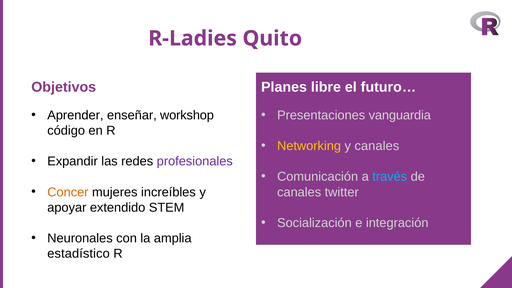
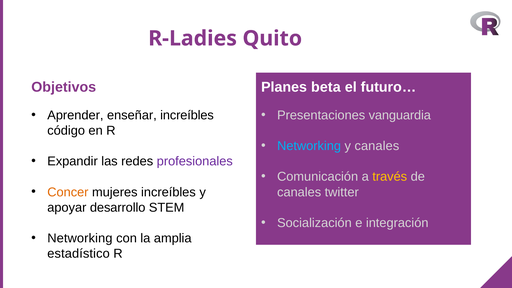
libre: libre -> beta (326, 87)
enseñar workshop: workshop -> increíbles (187, 115)
Networking colour: yellow -> light blue (309, 146)
través colour: light blue -> yellow (390, 177)
extendido: extendido -> desarrollo (118, 207)
Neuronales: Neuronales -> Networking (80, 238)
